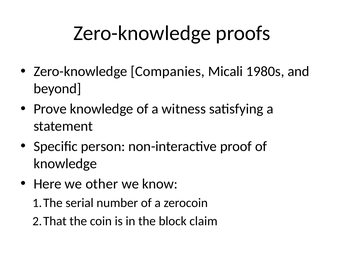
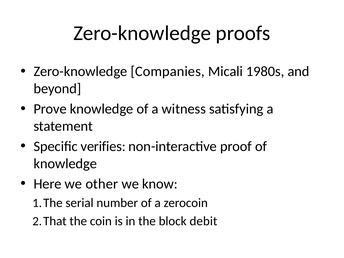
person: person -> verifies (103, 146)
claim: claim -> debit (203, 221)
